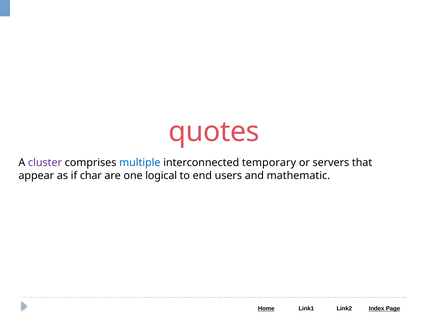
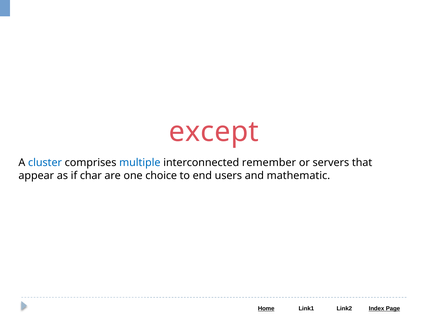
quotes: quotes -> except (214, 132)
cluster colour: purple -> blue (45, 163)
temporary: temporary -> remember (269, 163)
logical: logical -> choice (161, 175)
